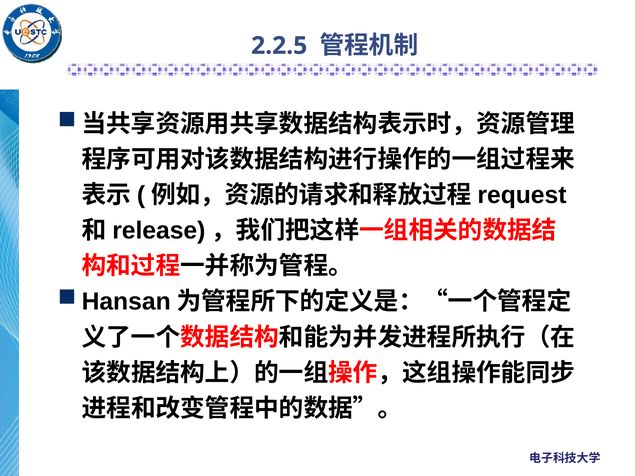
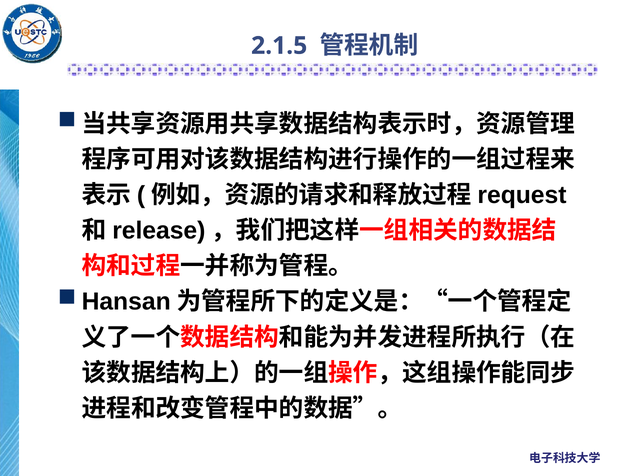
2.2.5: 2.2.5 -> 2.1.5 (279, 46)
